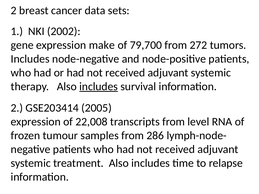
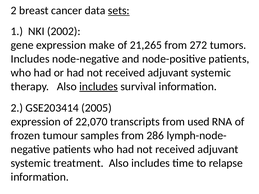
sets underline: none -> present (119, 11)
79,700: 79,700 -> 21,265 (146, 45)
22,008: 22,008 -> 22,070 (92, 122)
level: level -> used (198, 122)
